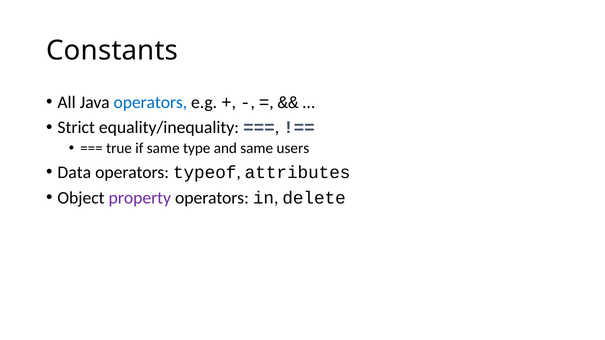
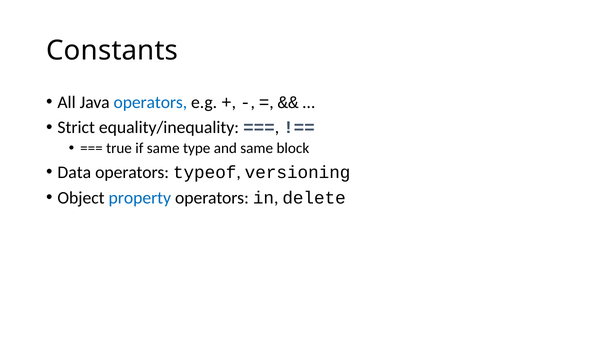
users: users -> block (293, 149)
attributes: attributes -> versioning (298, 172)
property colour: purple -> blue (140, 198)
